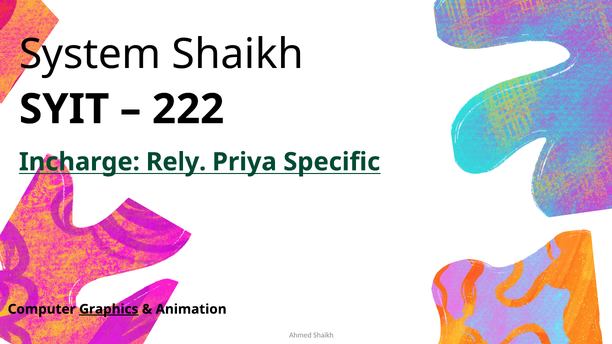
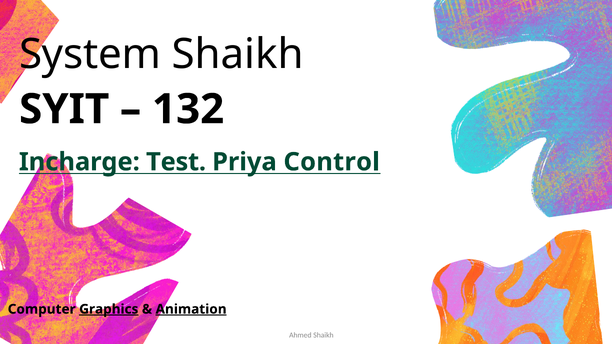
222: 222 -> 132 (188, 109)
Rely: Rely -> Test (176, 162)
Specific: Specific -> Control (332, 162)
Animation underline: none -> present (191, 309)
